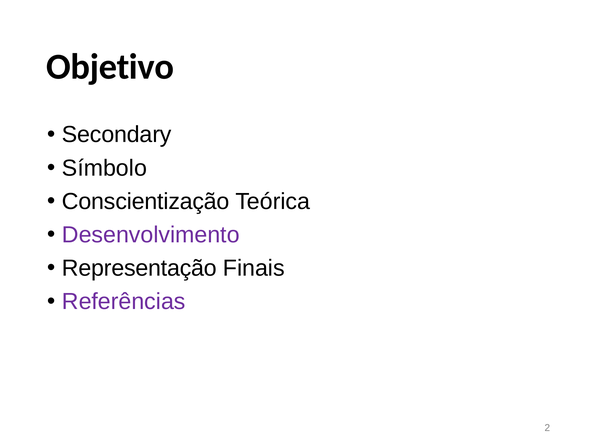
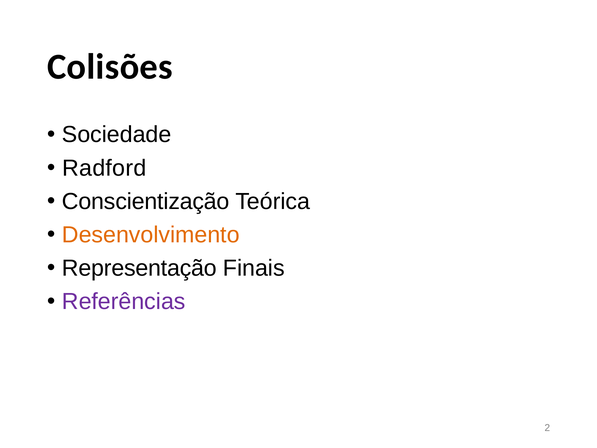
Objetivo: Objetivo -> Colisões (110, 67)
Secondary: Secondary -> Sociedade (117, 135)
Símbolo: Símbolo -> Radford (104, 168)
Desenvolvimento colour: purple -> orange (151, 235)
